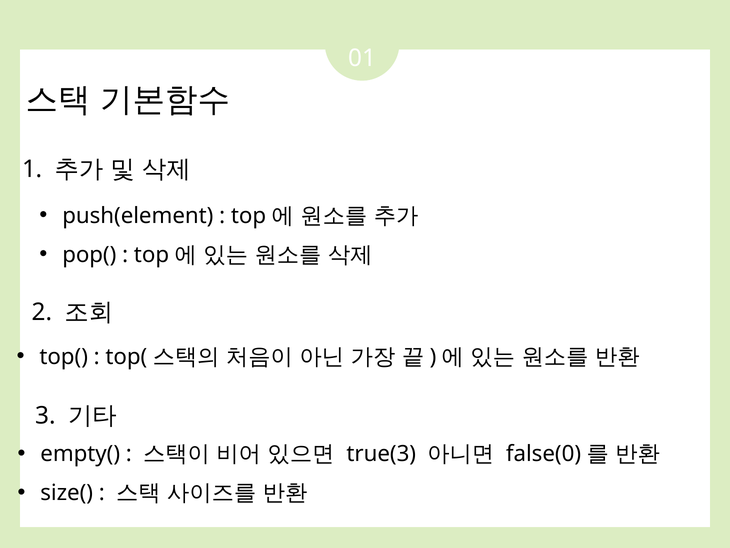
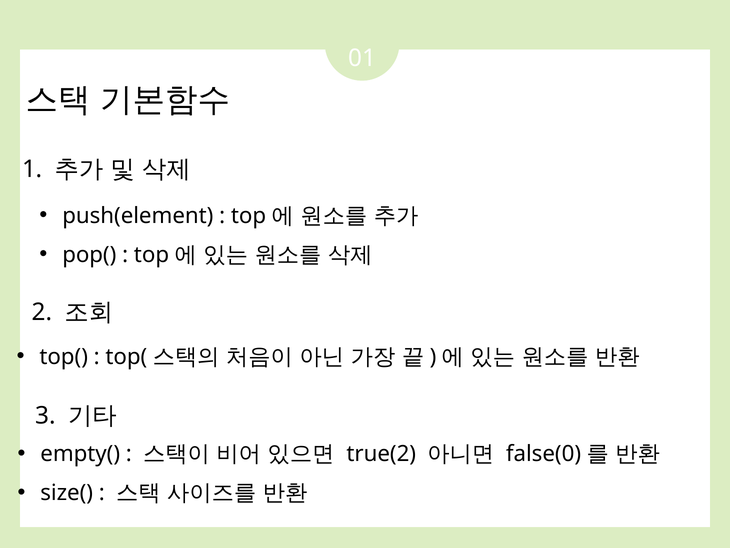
true(3: true(3 -> true(2 (381, 454)
